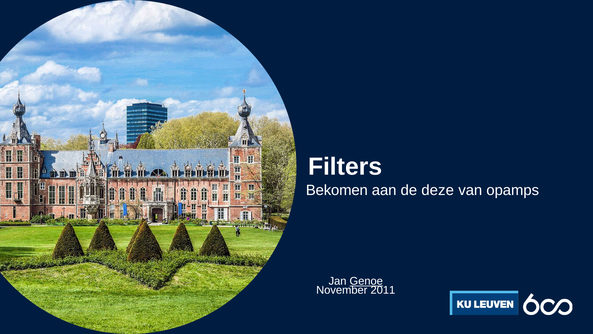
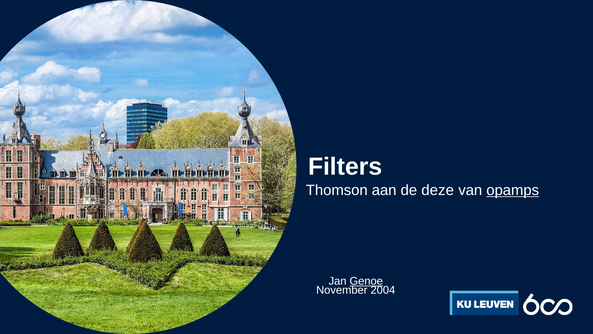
Bekomen: Bekomen -> Thomson (337, 190)
opamps underline: none -> present (513, 190)
2011: 2011 -> 2004 (383, 290)
